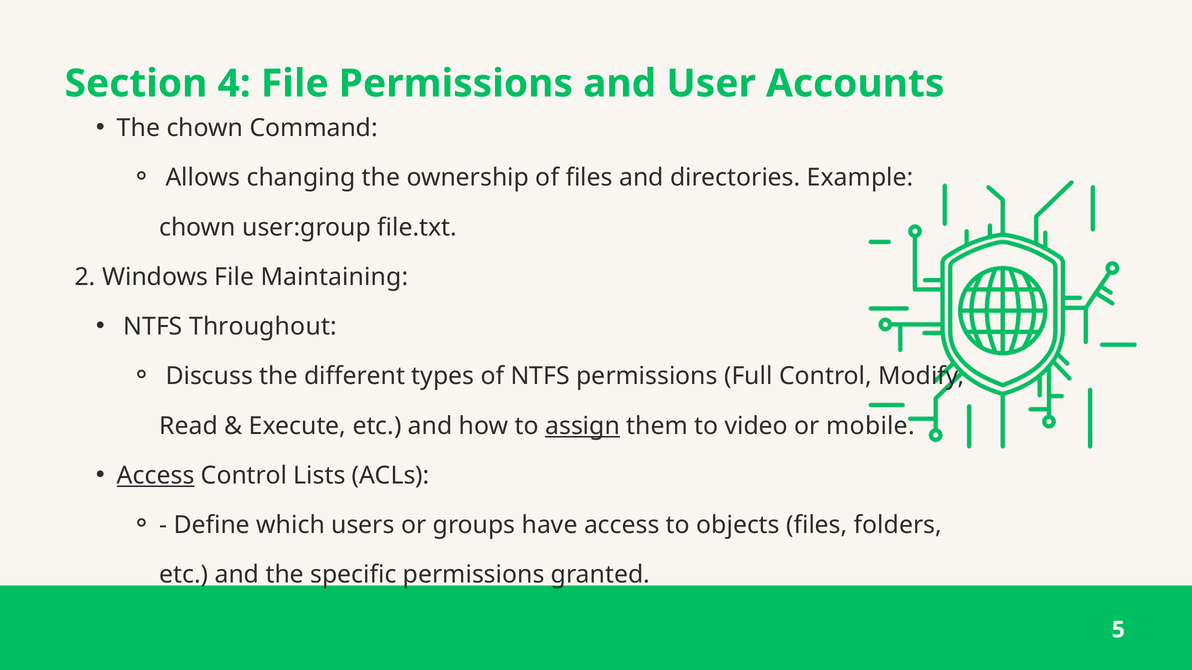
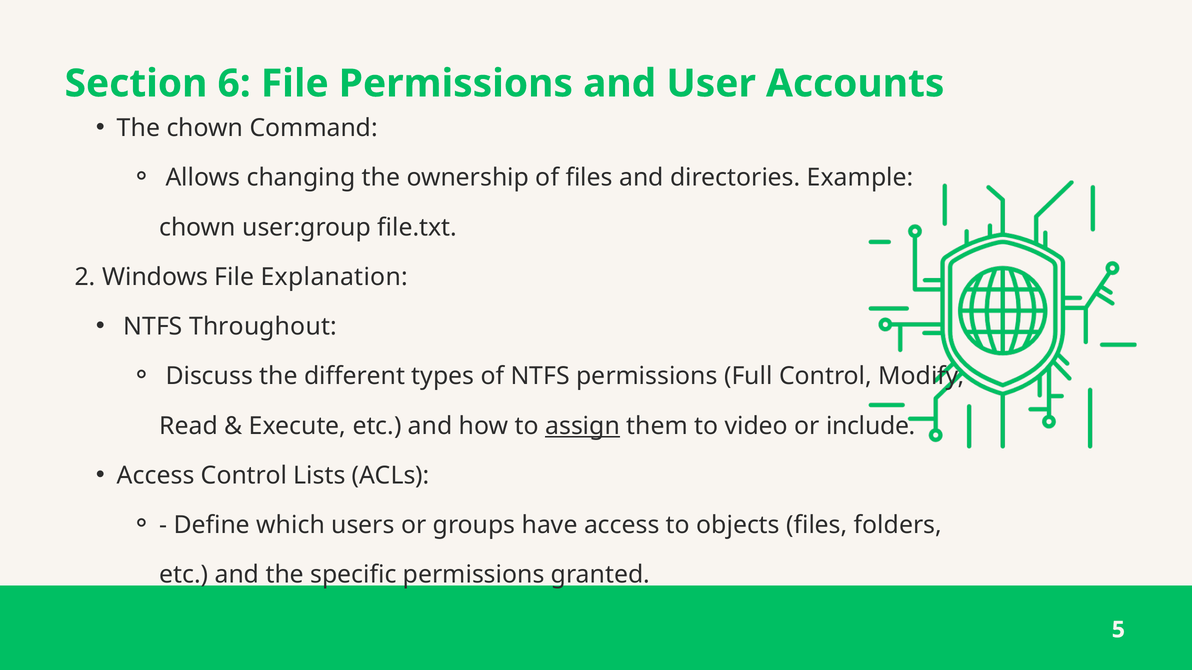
4: 4 -> 6 (234, 84)
Maintaining: Maintaining -> Explanation (334, 277)
mobile: mobile -> include (871, 426)
Access underline: present -> none (156, 476)
